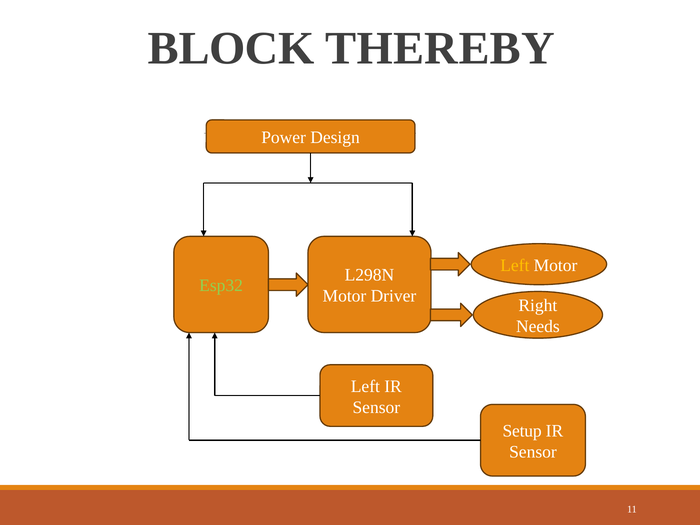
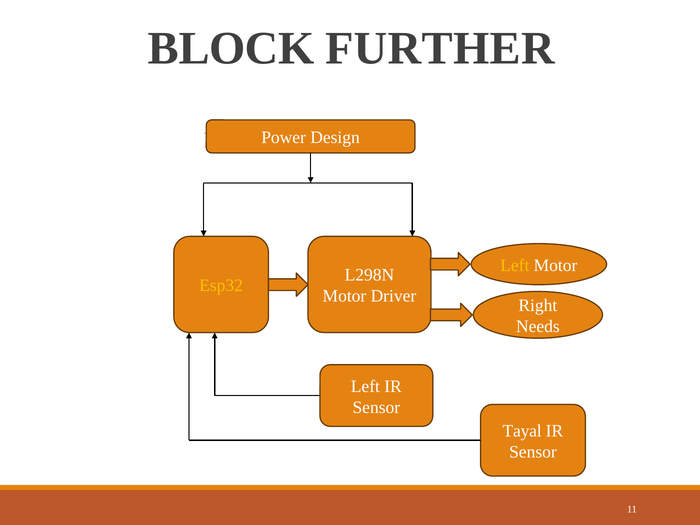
THEREBY: THEREBY -> FURTHER (440, 49)
Esp32 colour: light green -> yellow (221, 286)
Setup: Setup -> Tayal (522, 431)
